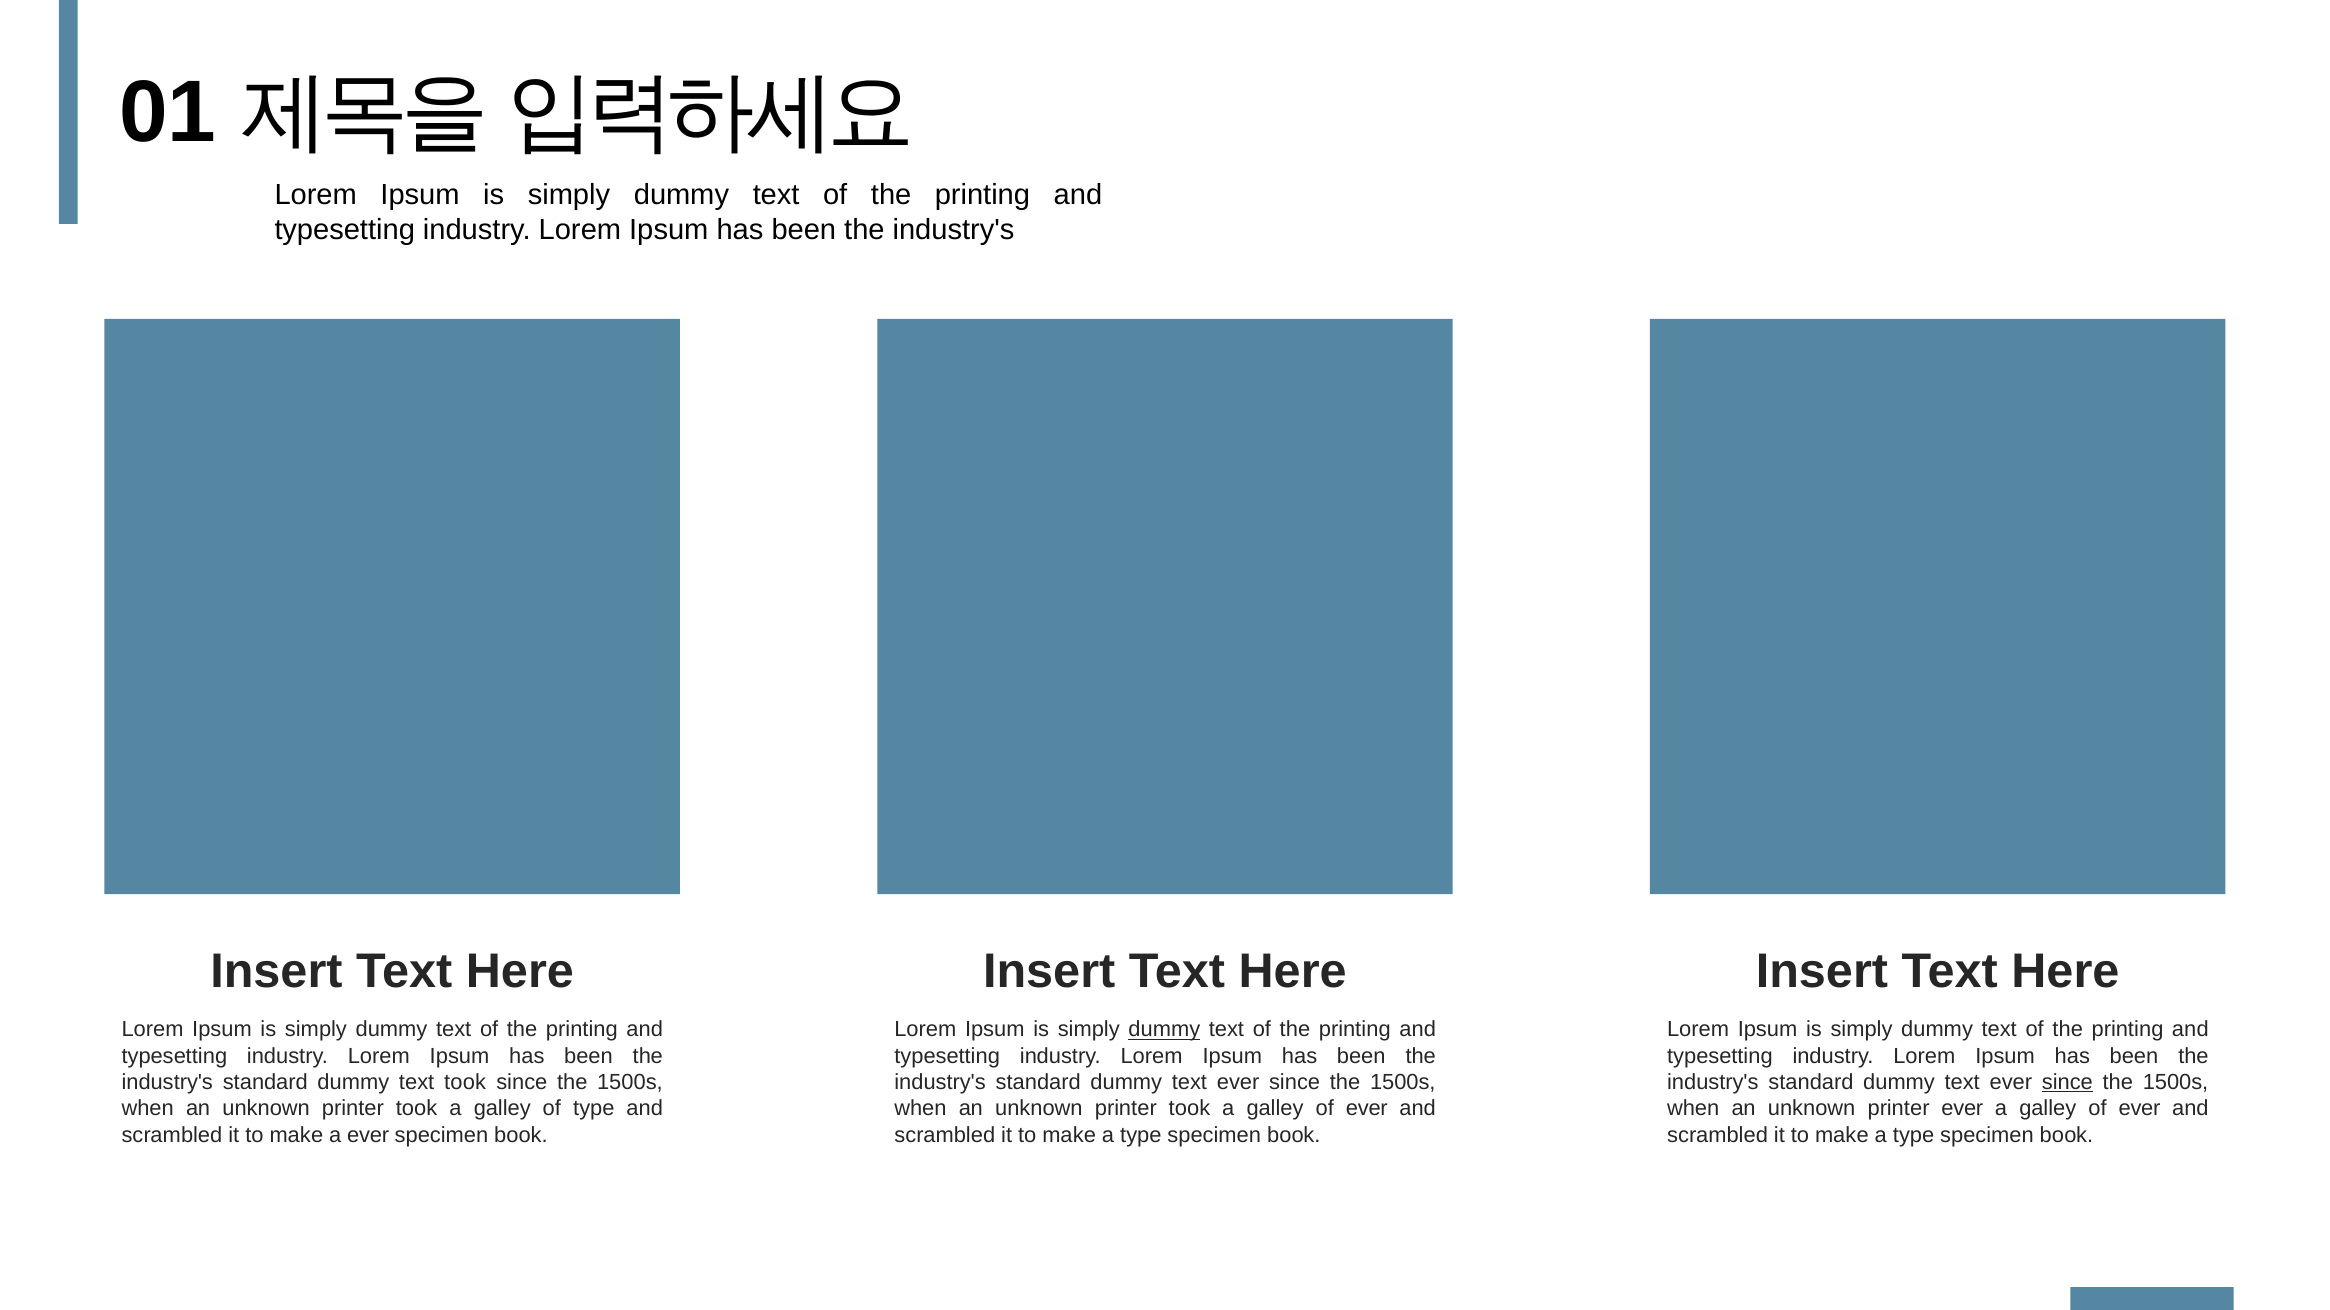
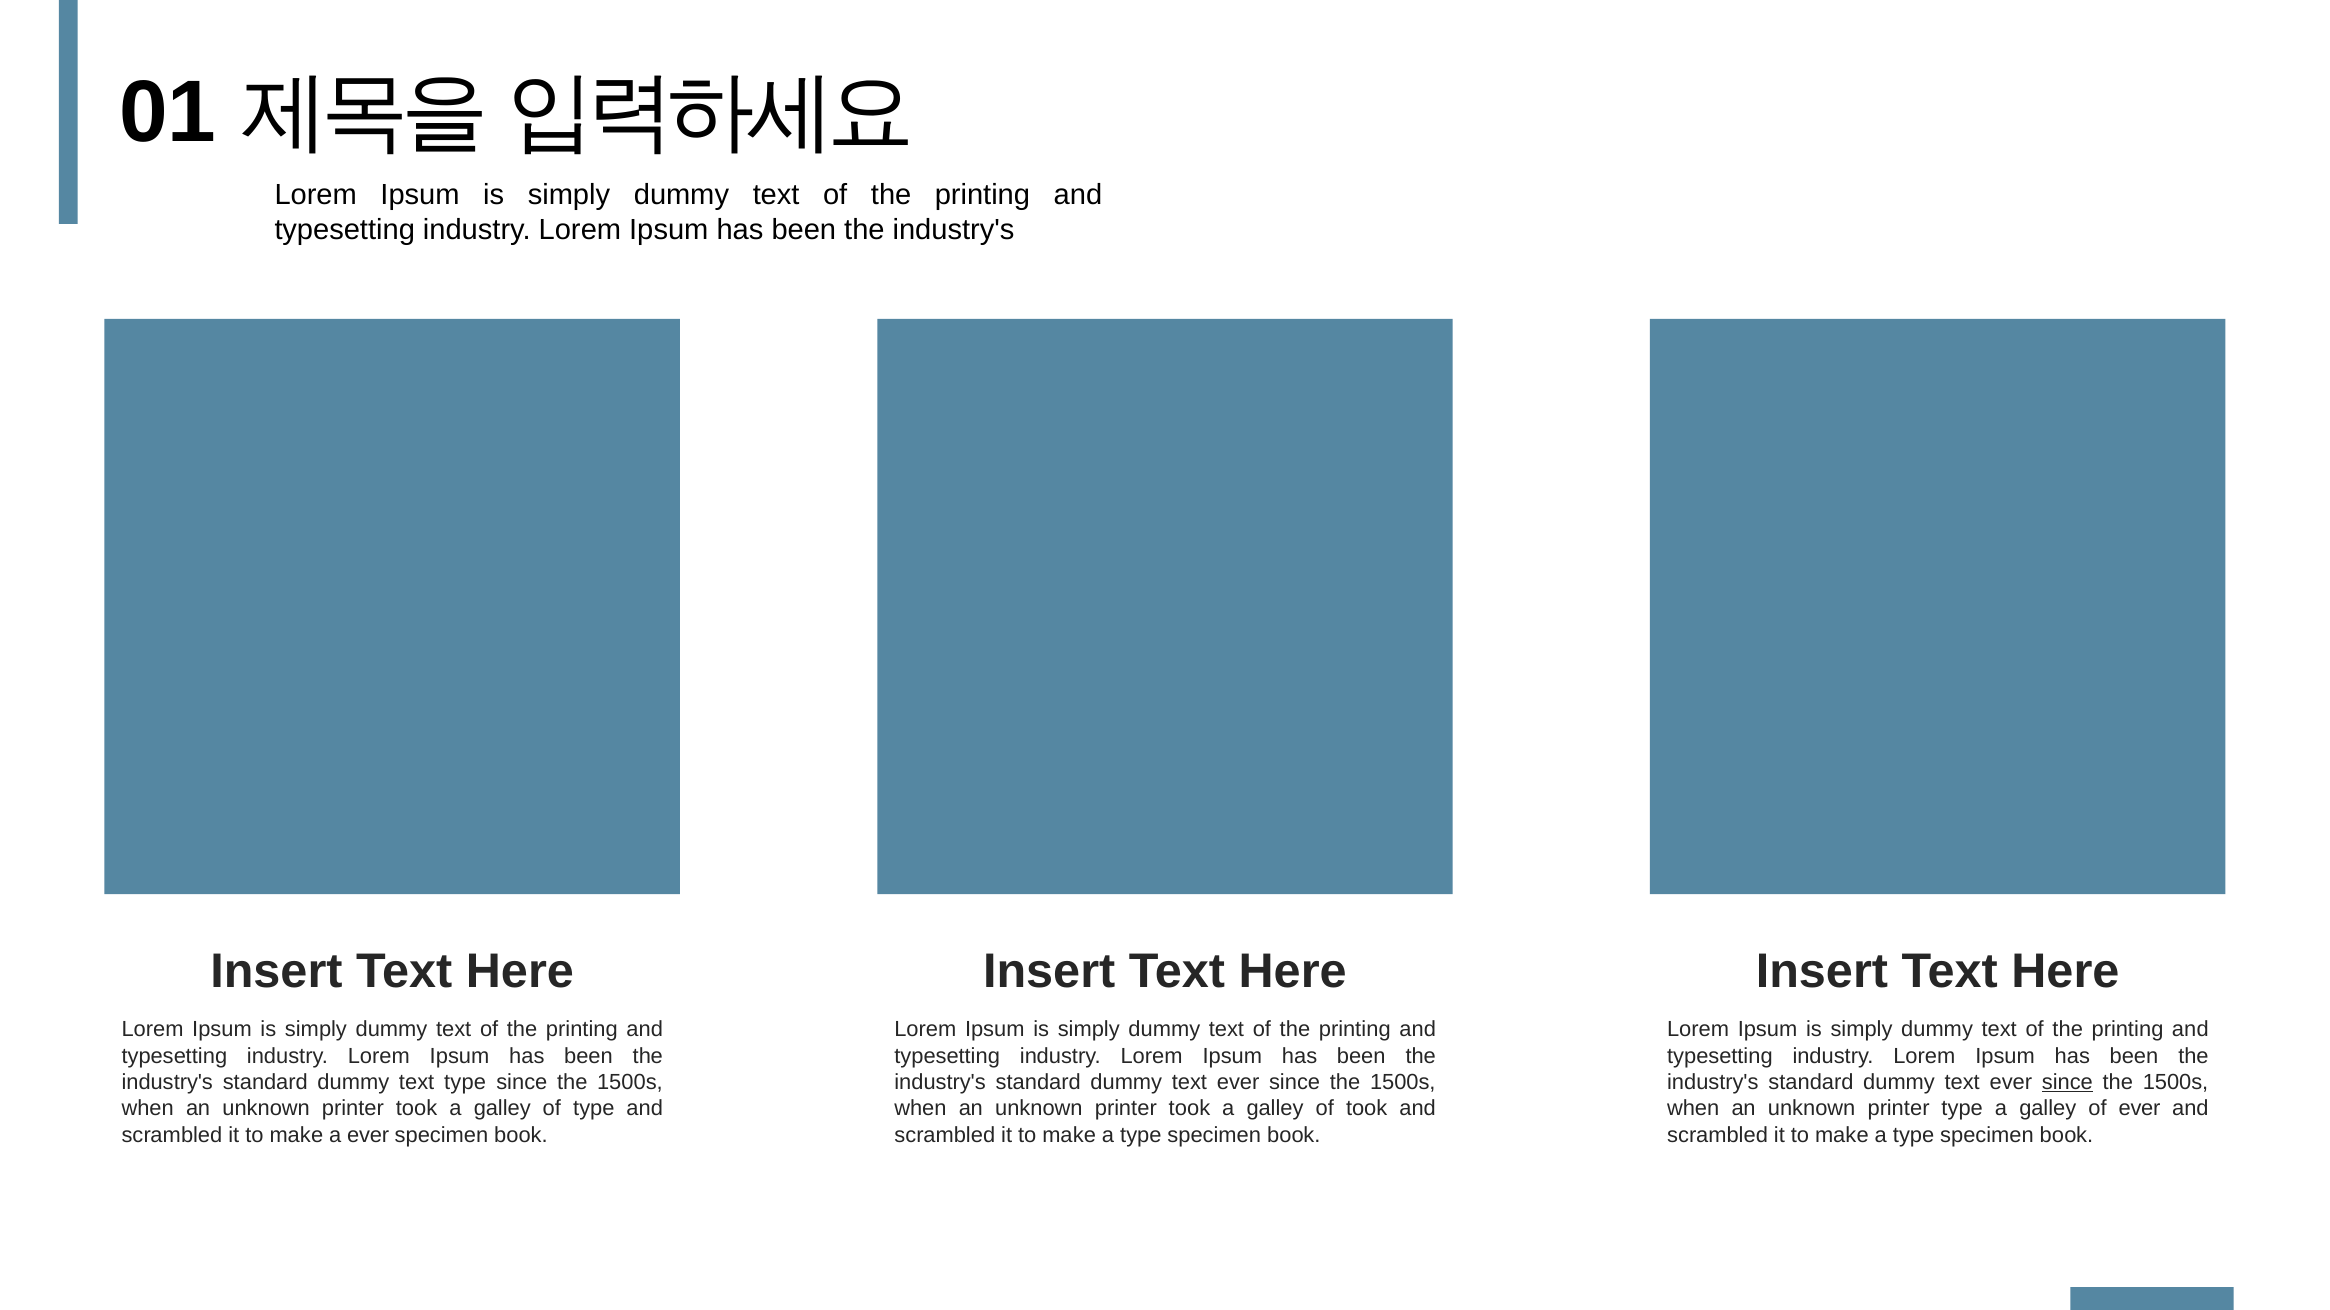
dummy underline: present -> none (1164, 1030)
text took: took -> type (465, 1083)
ever: ever -> took (1367, 1109)
printer ever: ever -> type (1962, 1109)
